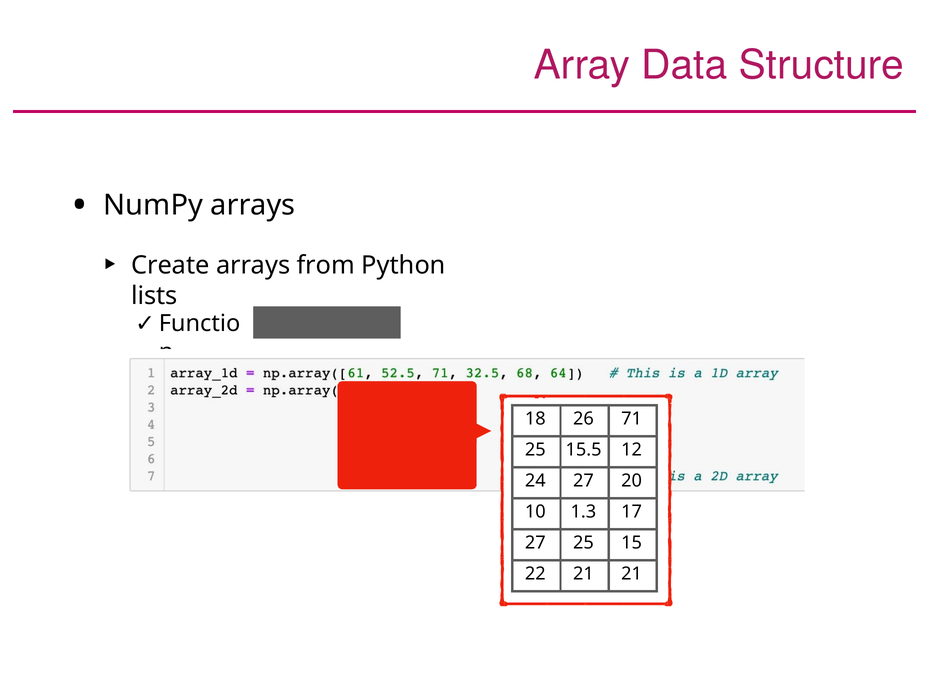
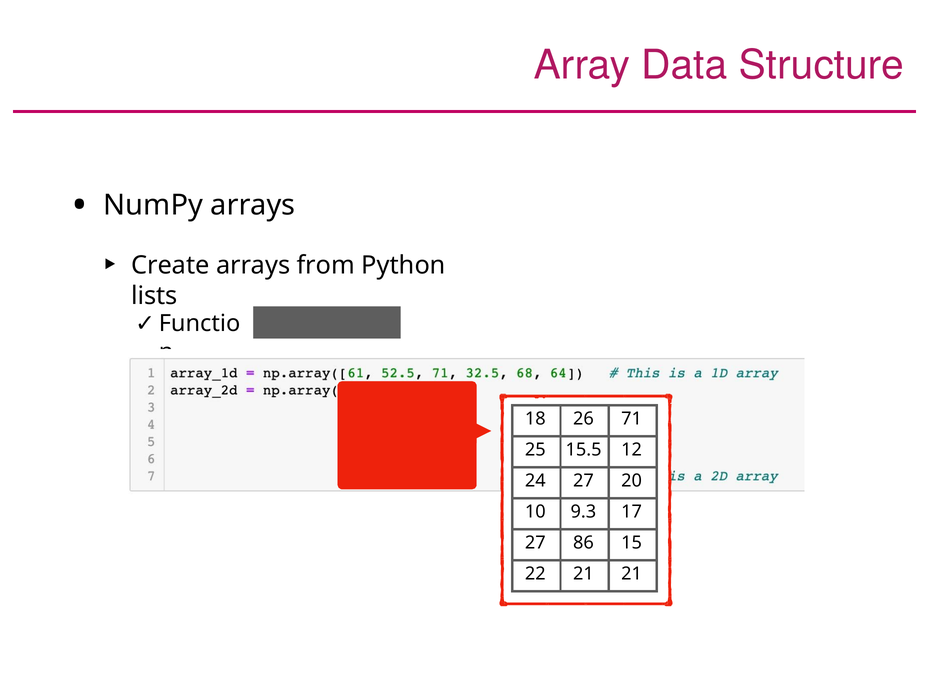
1.3: 1.3 -> 9.3 (583, 511)
27 25: 25 -> 86 (583, 542)
